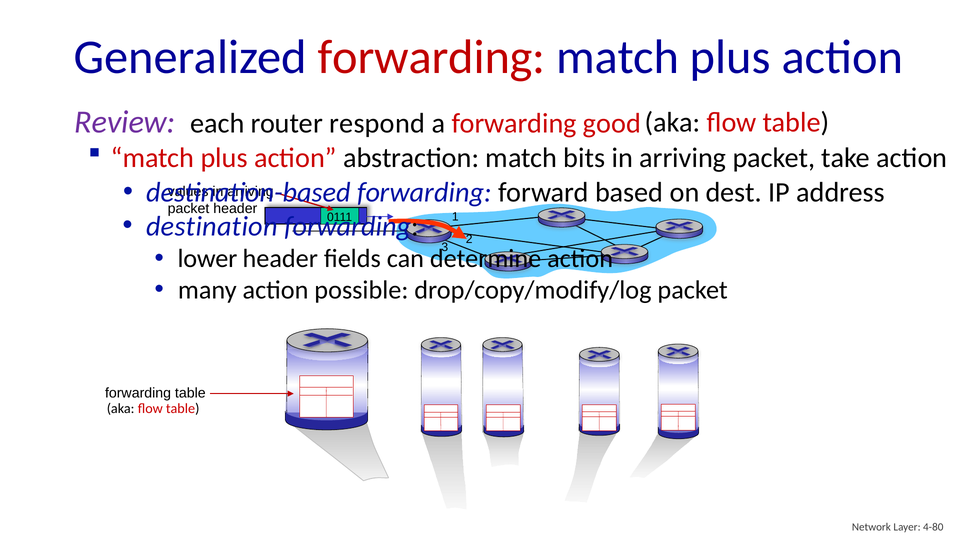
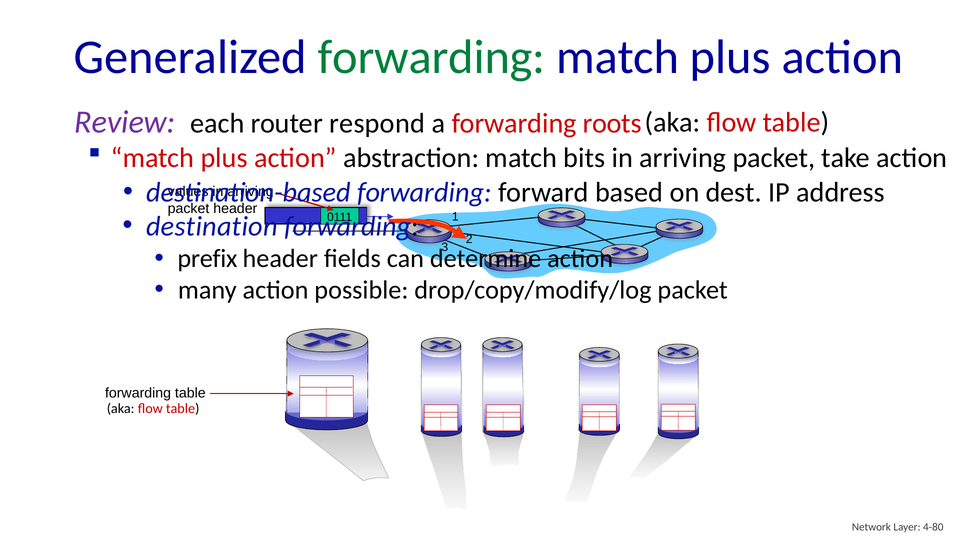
forwarding colour: red -> green (432, 57)
good: good -> roots (612, 123)
lower: lower -> prefix (207, 259)
